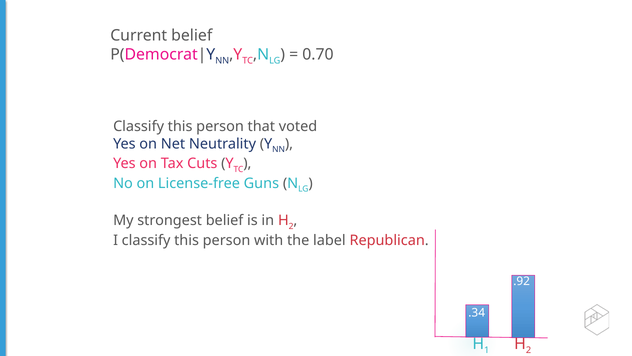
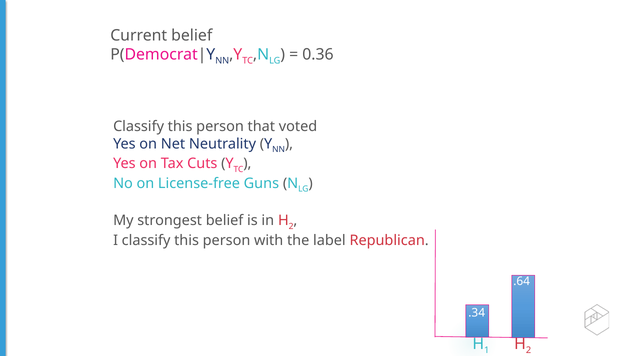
0.70: 0.70 -> 0.36 (318, 55)
.92: .92 -> .64 (522, 281)
